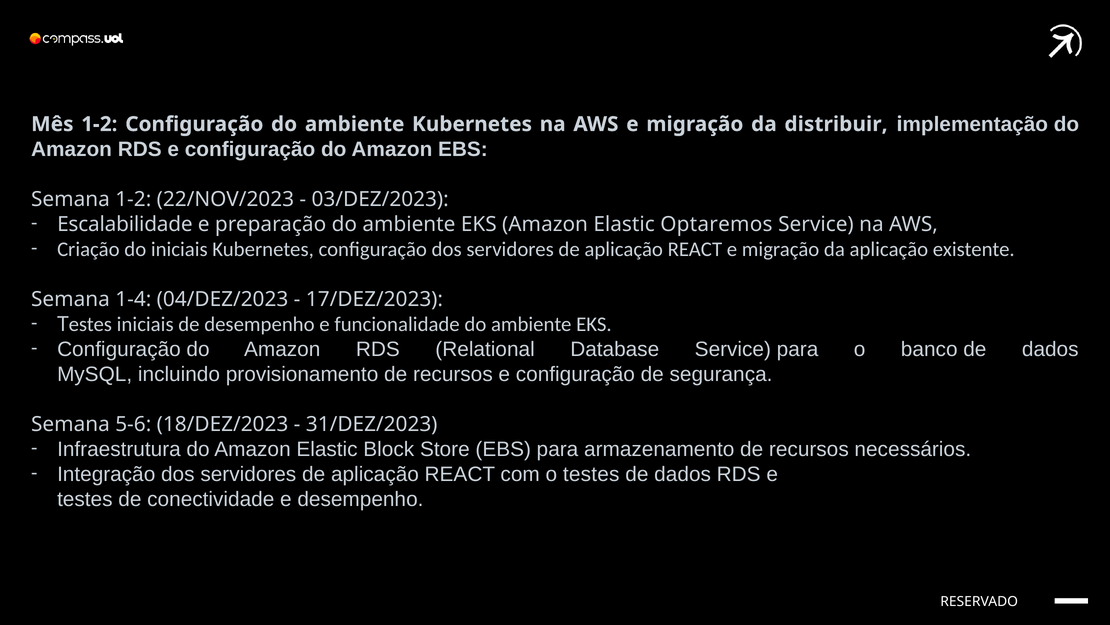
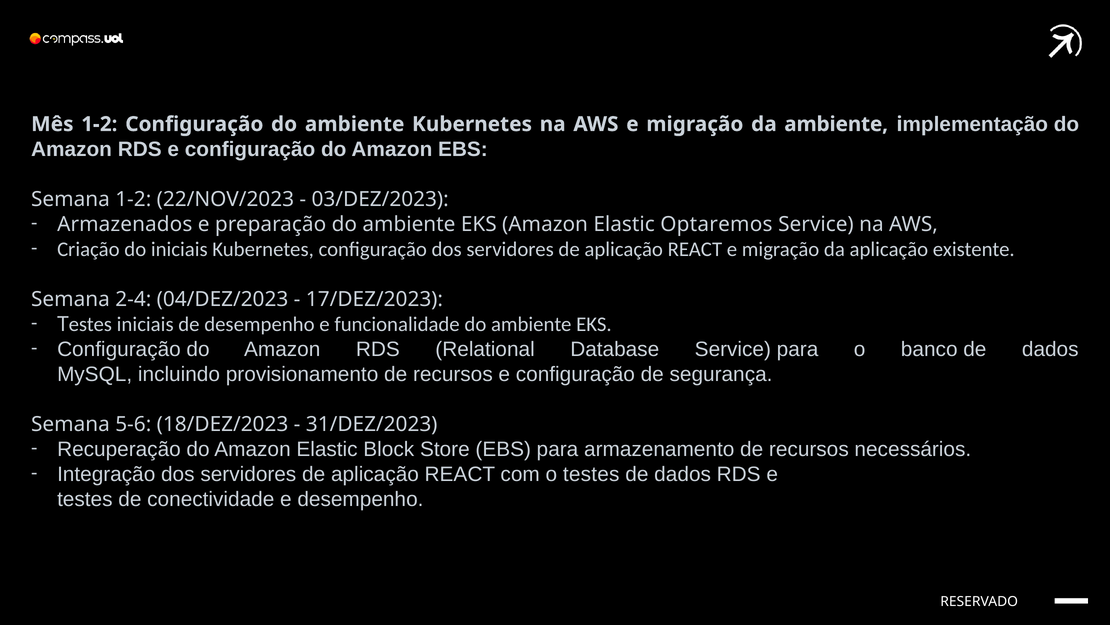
da distribuir: distribuir -> ambiente (836, 124)
Escalabilidade: Escalabilidade -> Armazenados (125, 224)
1-4: 1-4 -> 2-4 (133, 299)
Infraestrutura: Infraestrutura -> Recuperação (119, 449)
